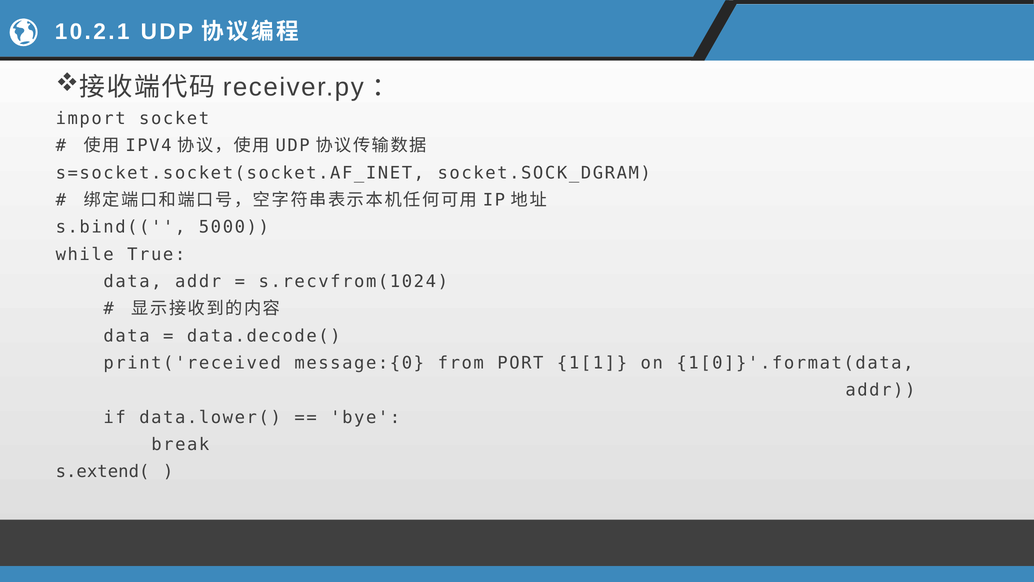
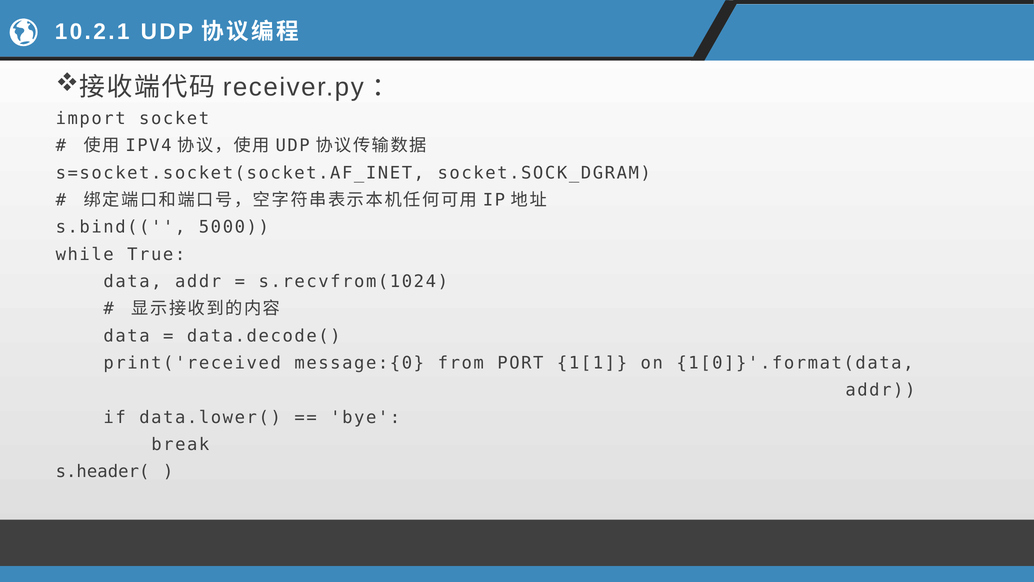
s.extend(: s.extend( -> s.header( (103, 471)
